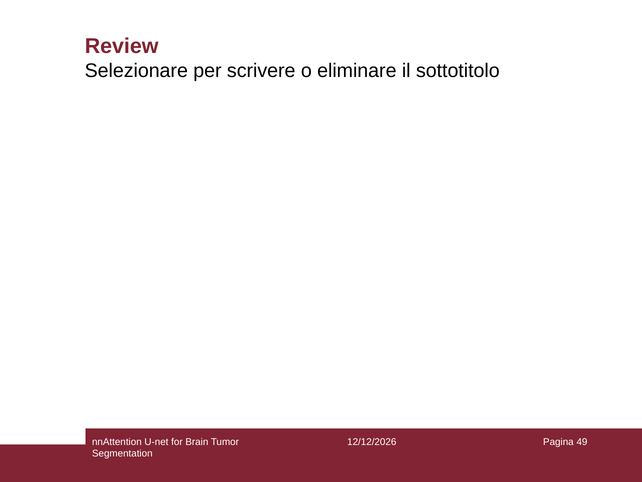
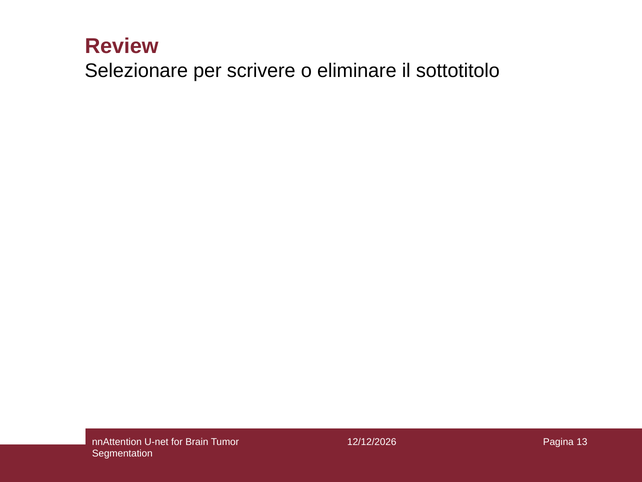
49: 49 -> 13 (582, 441)
